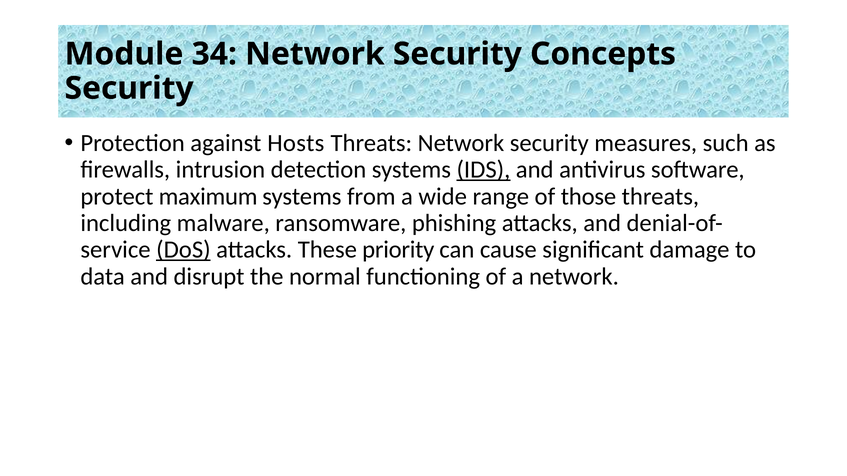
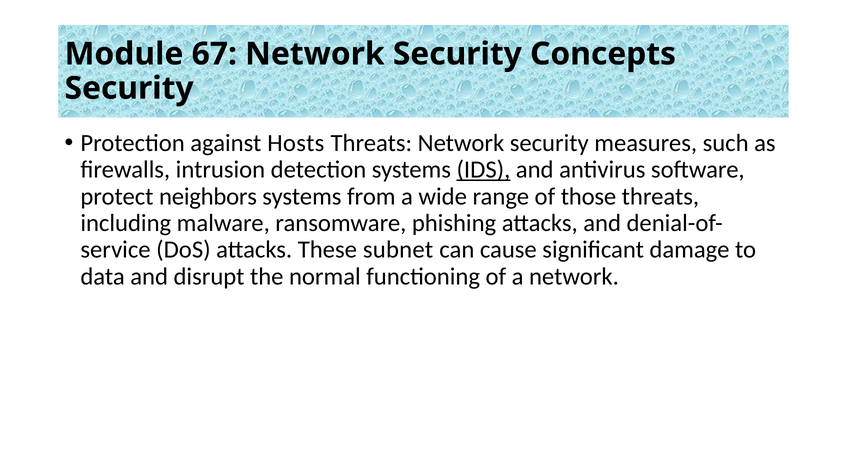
34: 34 -> 67 (214, 54)
maximum: maximum -> neighbors (208, 197)
DoS underline: present -> none (183, 250)
priority: priority -> subnet (398, 250)
